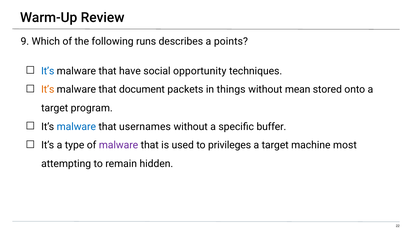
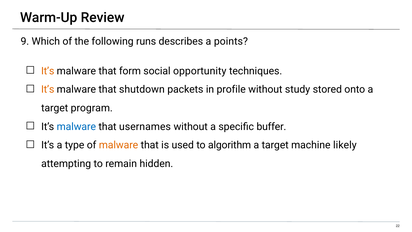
It’s colour: blue -> orange (48, 71)
have: have -> form (130, 71)
document: document -> shutdown (142, 89)
things: things -> profile (231, 89)
mean: mean -> study (298, 89)
malware colour: purple -> orange (119, 145)
privileges: privileges -> algorithm (230, 145)
most: most -> likely (345, 145)
